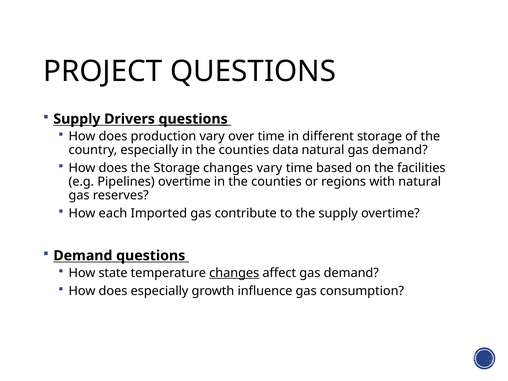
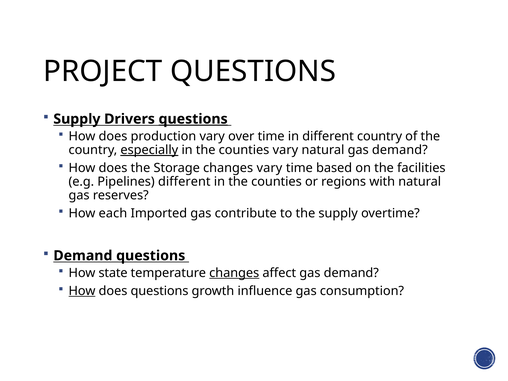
different storage: storage -> country (380, 136)
especially underline: none -> present (149, 150)
counties data: data -> vary (285, 150)
Pipelines overtime: overtime -> different (184, 182)
How underline: none -> present (82, 291)
does especially: especially -> questions (160, 291)
